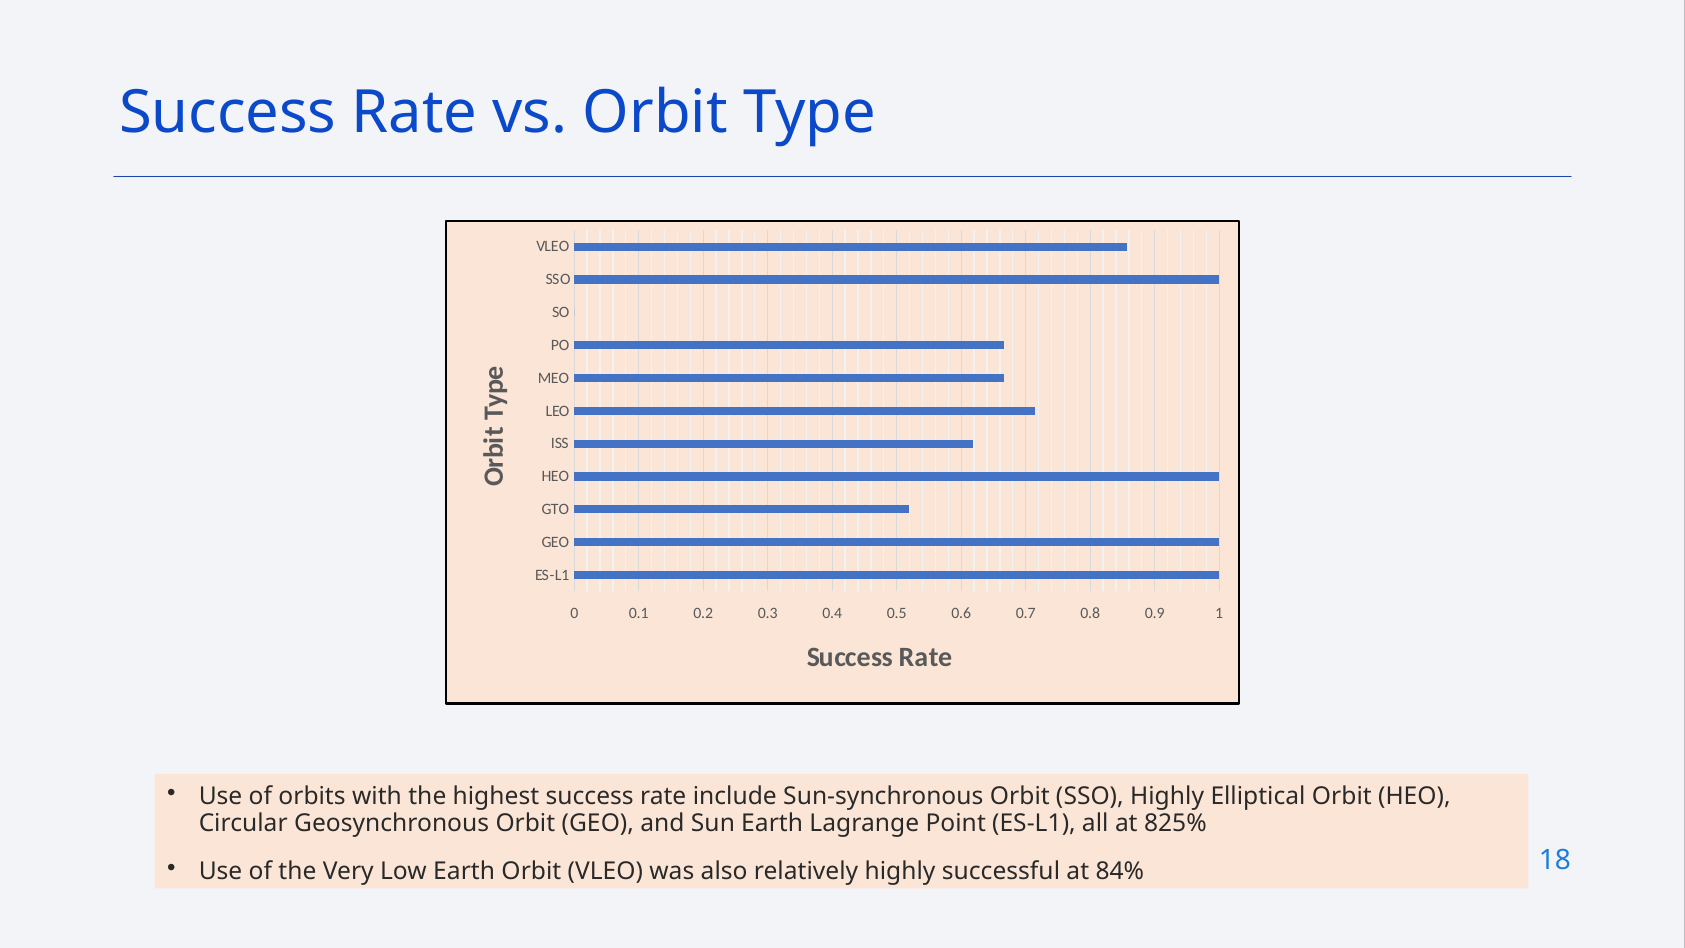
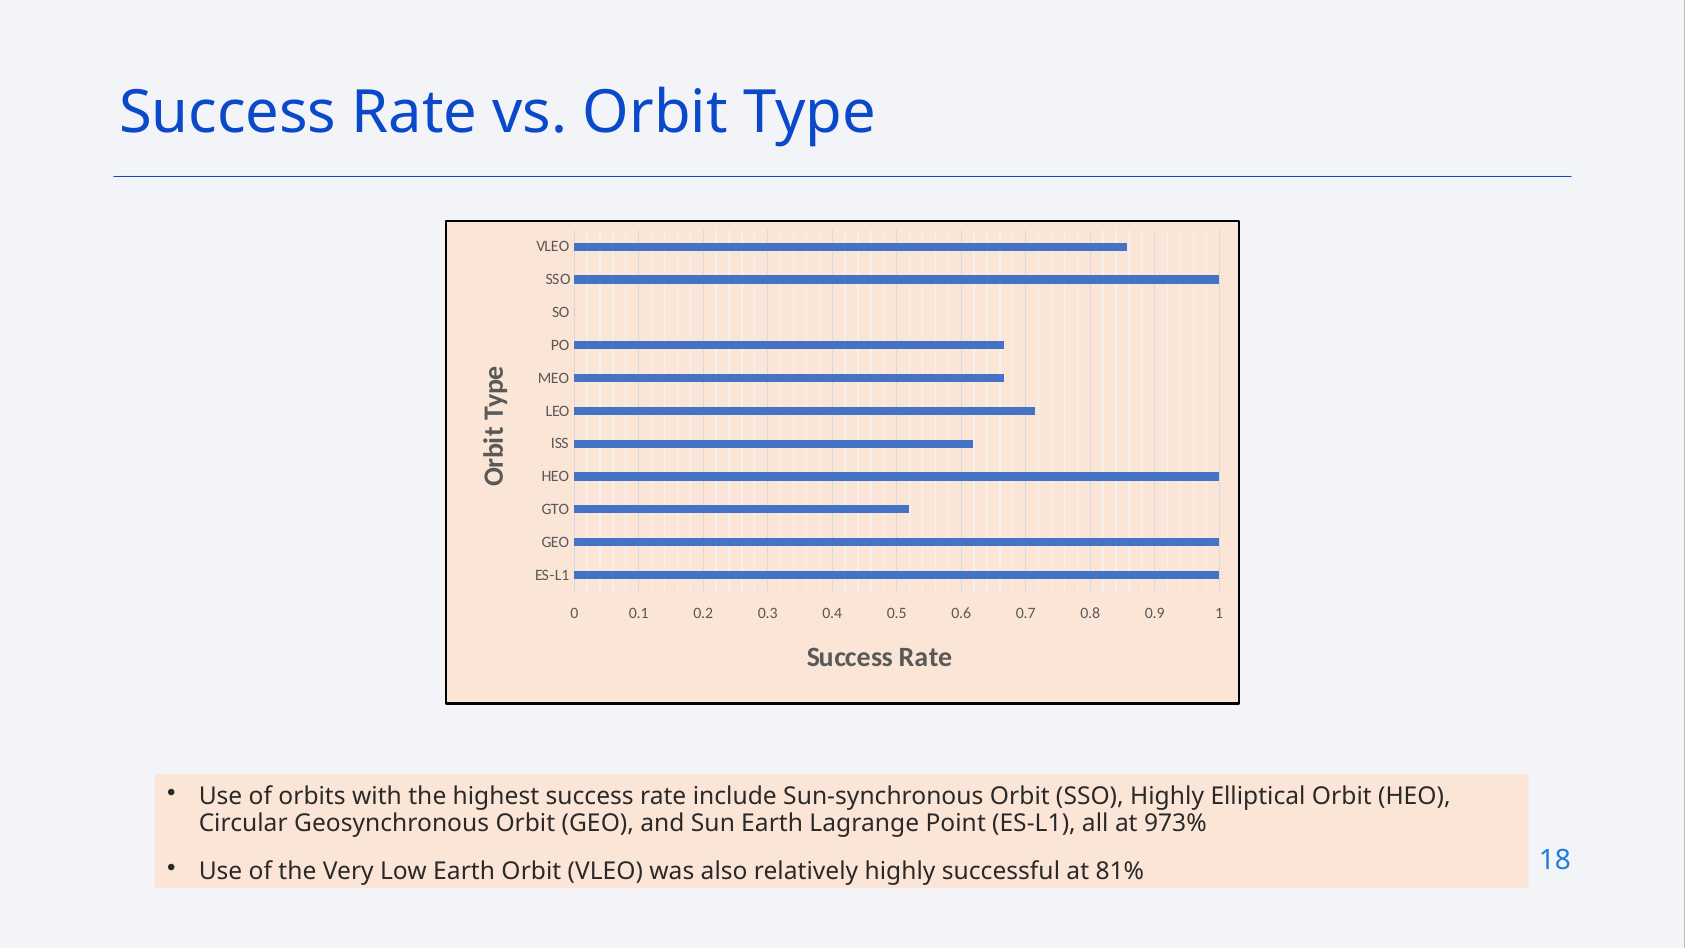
825%: 825% -> 973% (1175, 823)
84%: 84% -> 81% (1120, 872)
